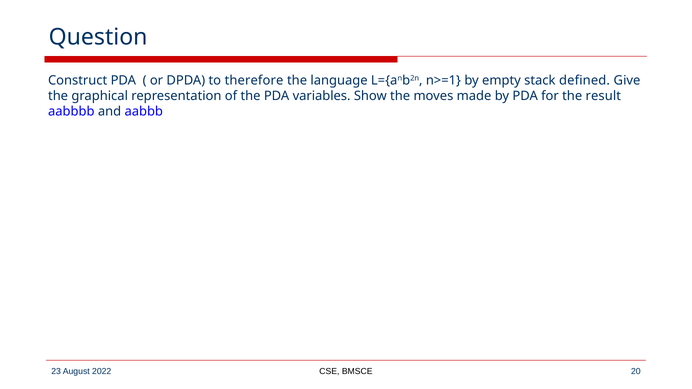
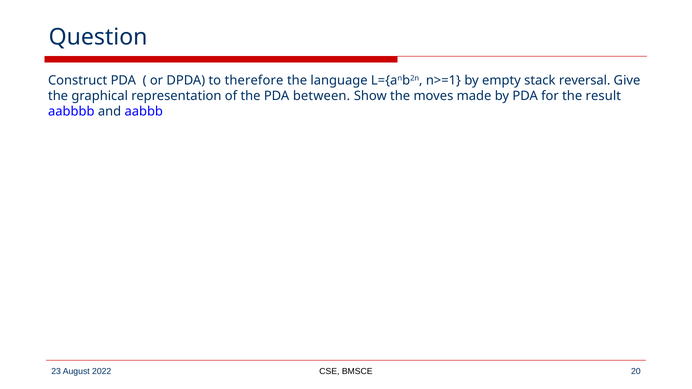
defined: defined -> reversal (585, 80)
variables: variables -> between (321, 96)
